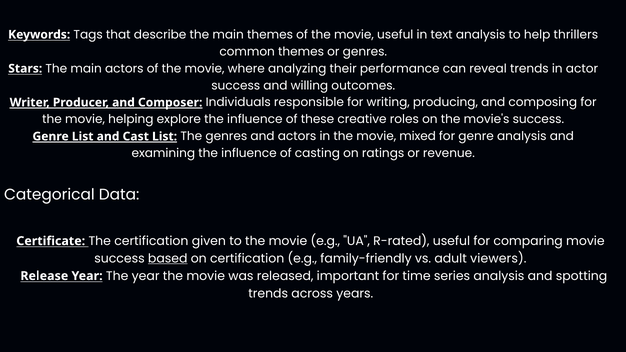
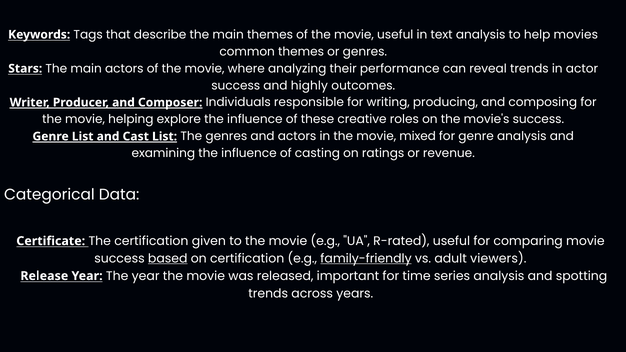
thrillers: thrillers -> movies (576, 35)
willing: willing -> highly (309, 86)
family-friendly underline: none -> present (366, 259)
